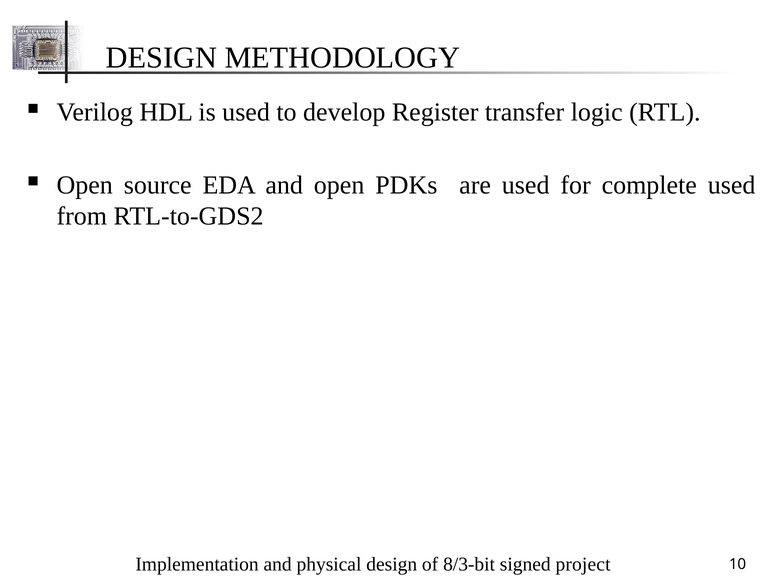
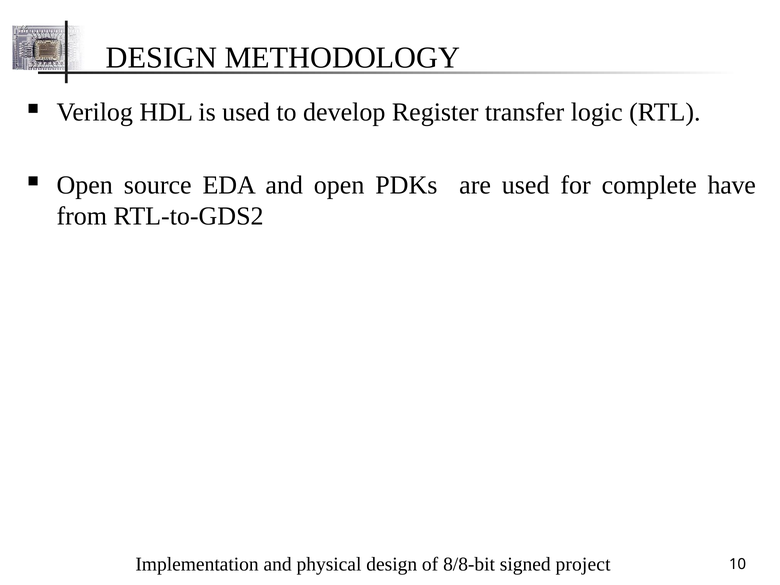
complete used: used -> have (732, 185)
8/3-bit: 8/3-bit -> 8/8-bit (469, 564)
